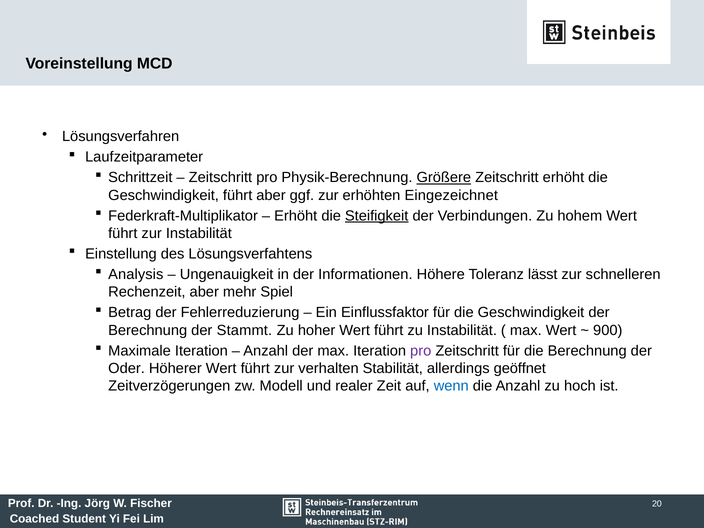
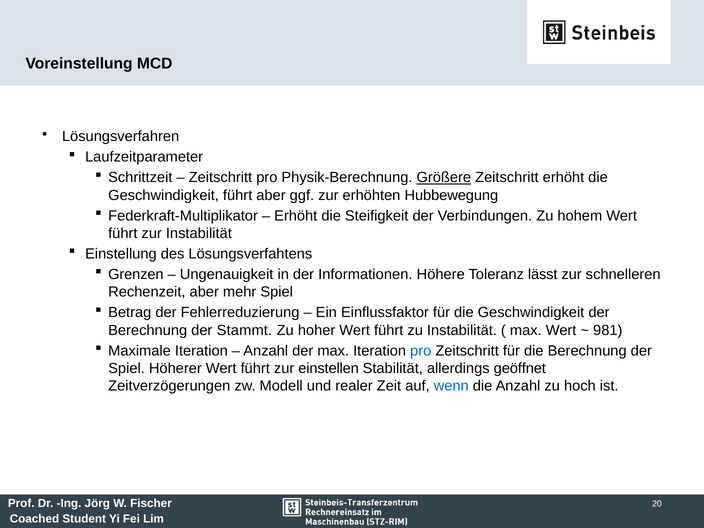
Eingezeichnet: Eingezeichnet -> Hubbewegung (451, 195)
Steifigkeit underline: present -> none (377, 216)
Analysis: Analysis -> Grenzen (136, 274)
900: 900 -> 981 (608, 330)
pro colour: purple -> blue (421, 351)
Oder: Oder -> Spiel (127, 368)
verhalten: verhalten -> einstellen (329, 368)
